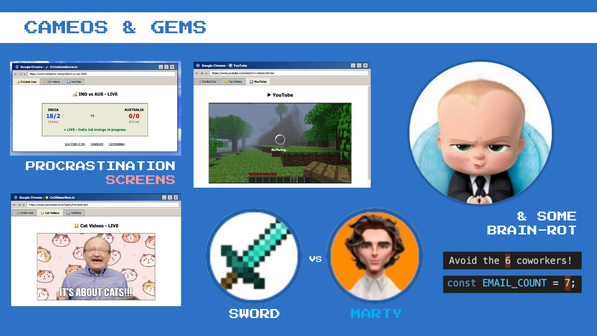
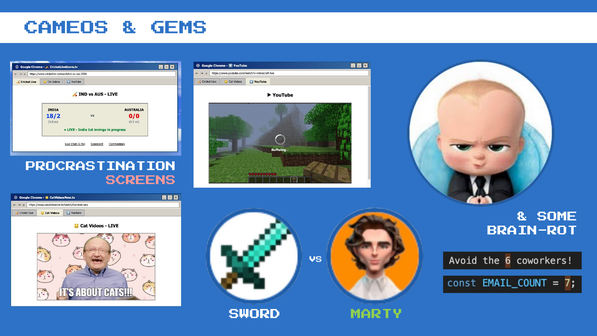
MARTY colour: light blue -> light green (377, 316)
